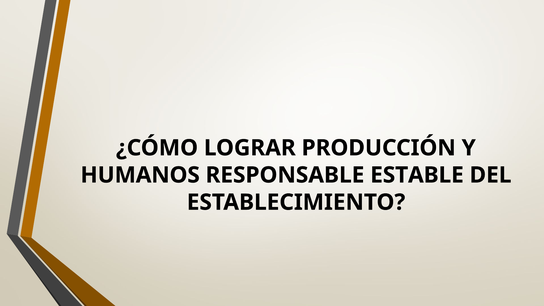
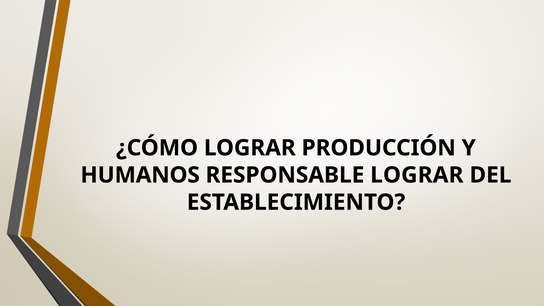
RESPONSABLE ESTABLE: ESTABLE -> LOGRAR (417, 175)
